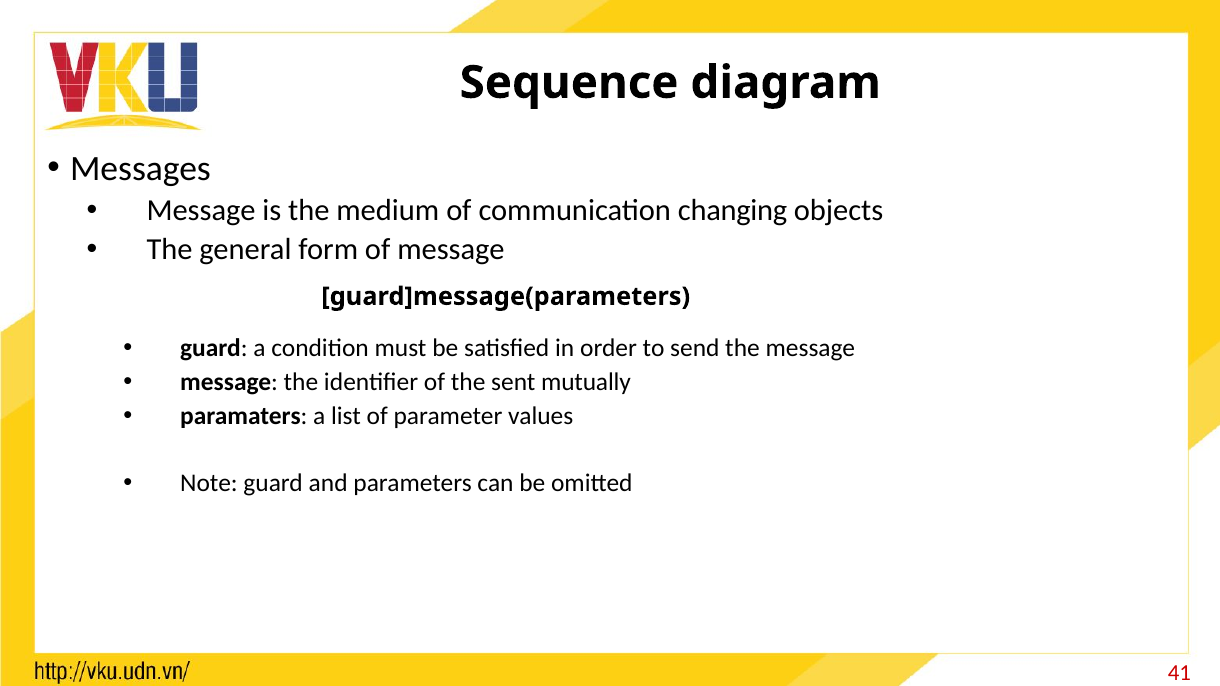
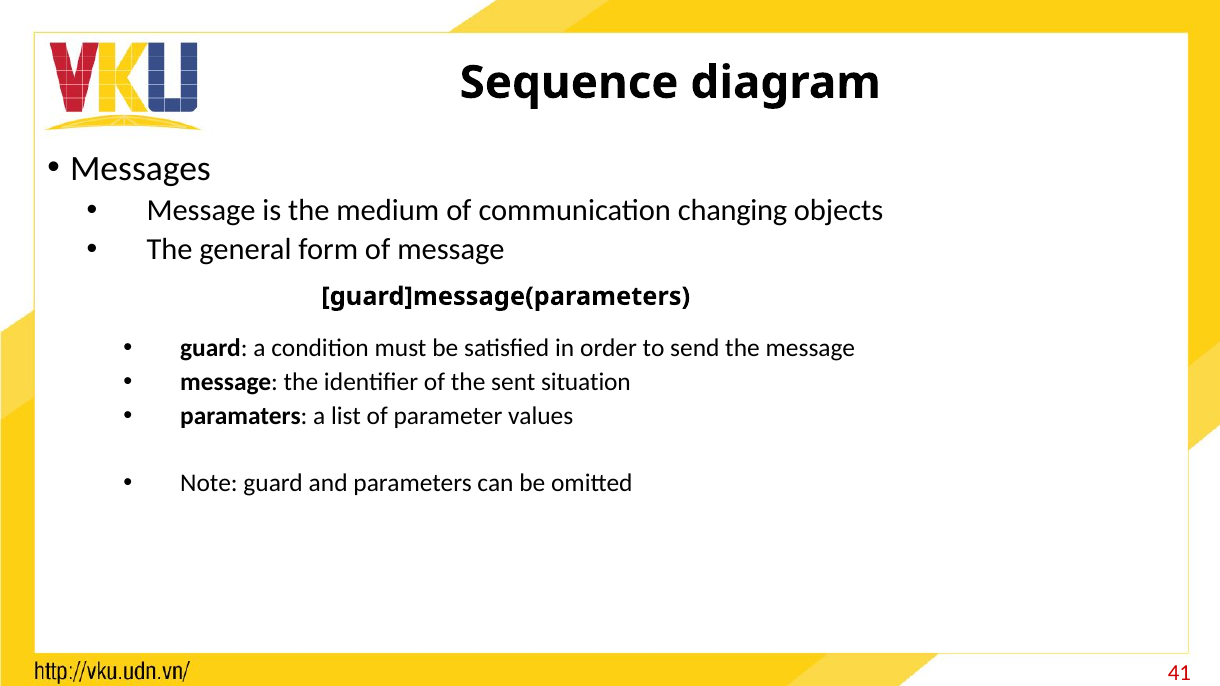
mutually: mutually -> situation (586, 382)
